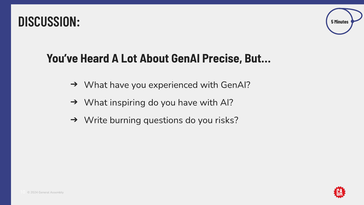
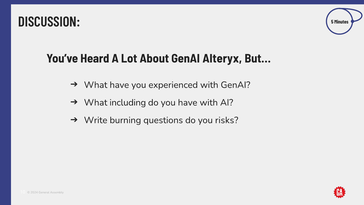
Precise: Precise -> Alteryx (222, 59)
inspiring: inspiring -> including (128, 102)
